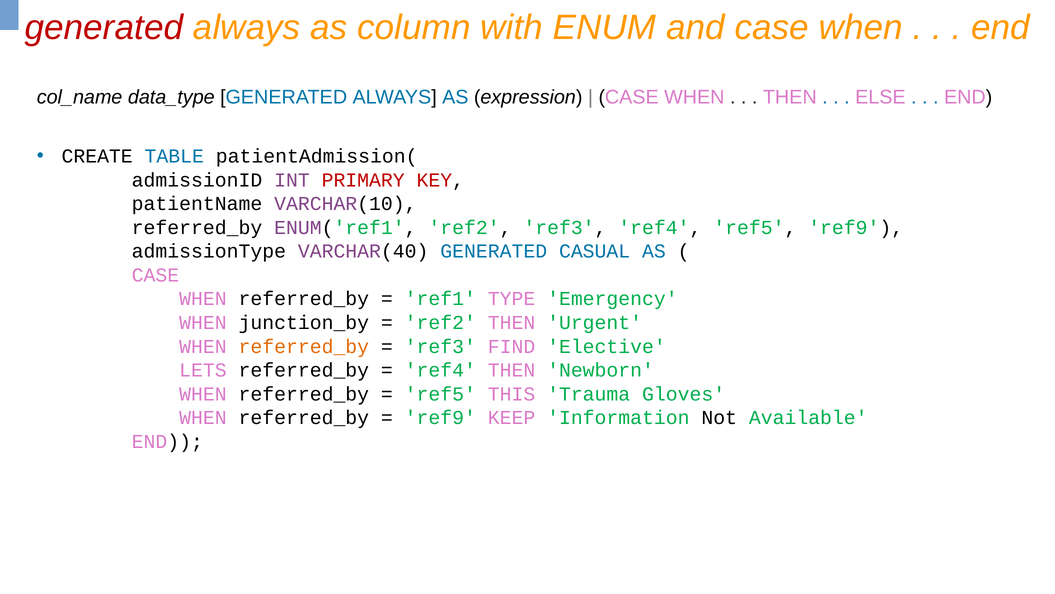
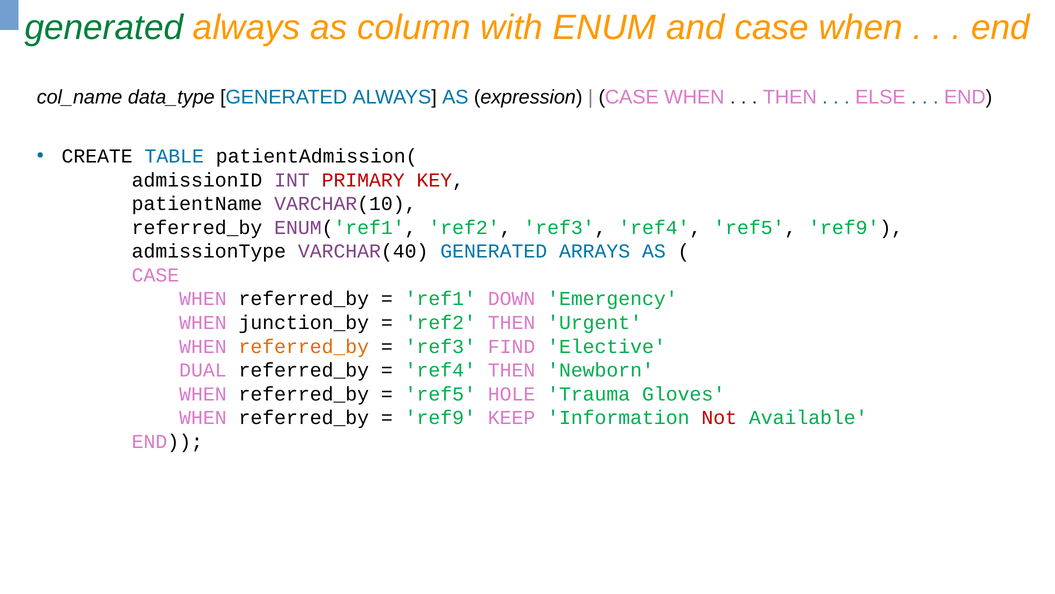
generated colour: red -> green (104, 27)
CASUAL: CASUAL -> ARRAYS (595, 251)
TYPE: TYPE -> DOWN (512, 299)
LETS: LETS -> DUAL (203, 370)
THIS: THIS -> HOLE (512, 394)
Not colour: black -> red (719, 417)
